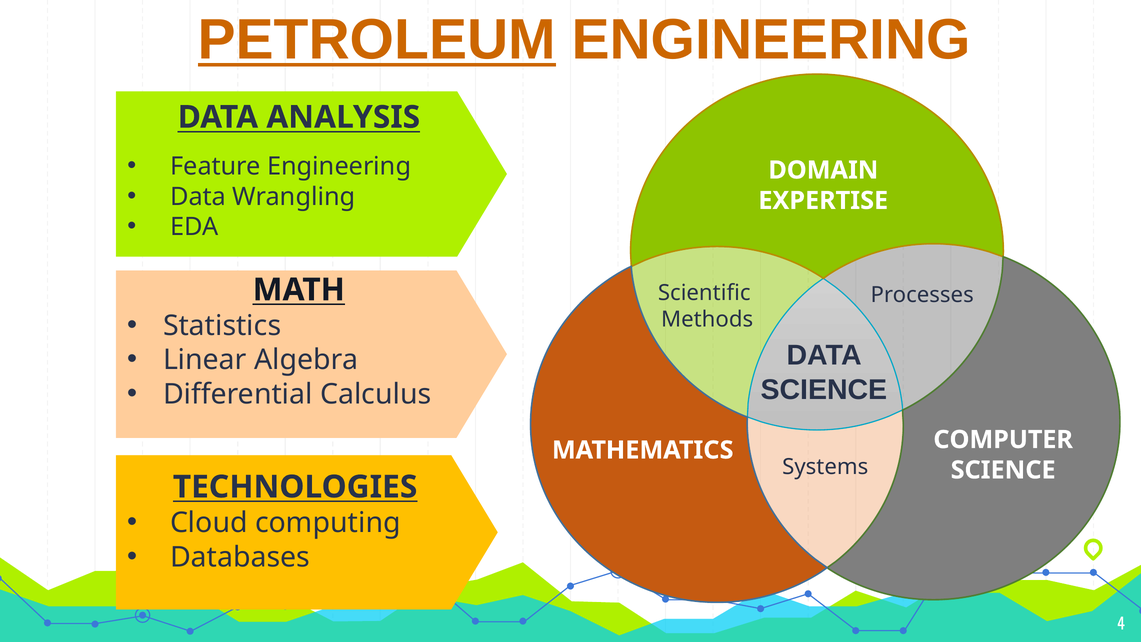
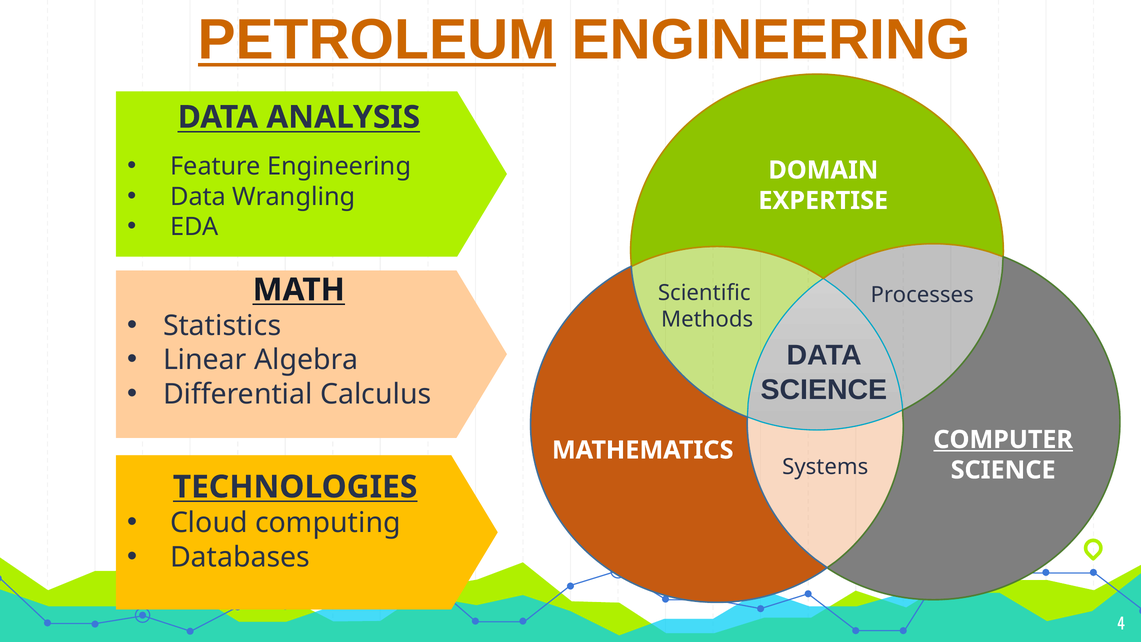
COMPUTER underline: none -> present (1003, 440)
